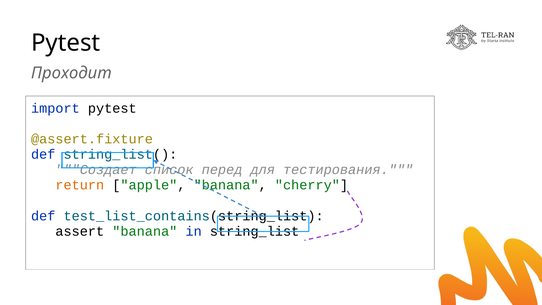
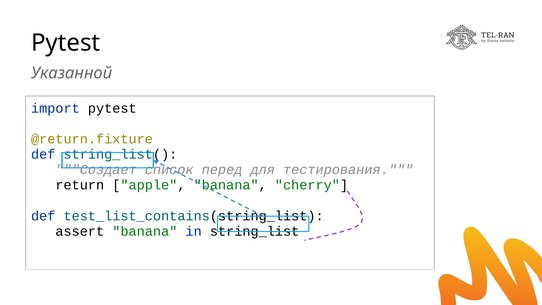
Проходит: Проходит -> Указанной (72, 73)
@assert.fixture: @assert.fixture -> @return.fixture (92, 139)
return colour: orange -> black (80, 185)
